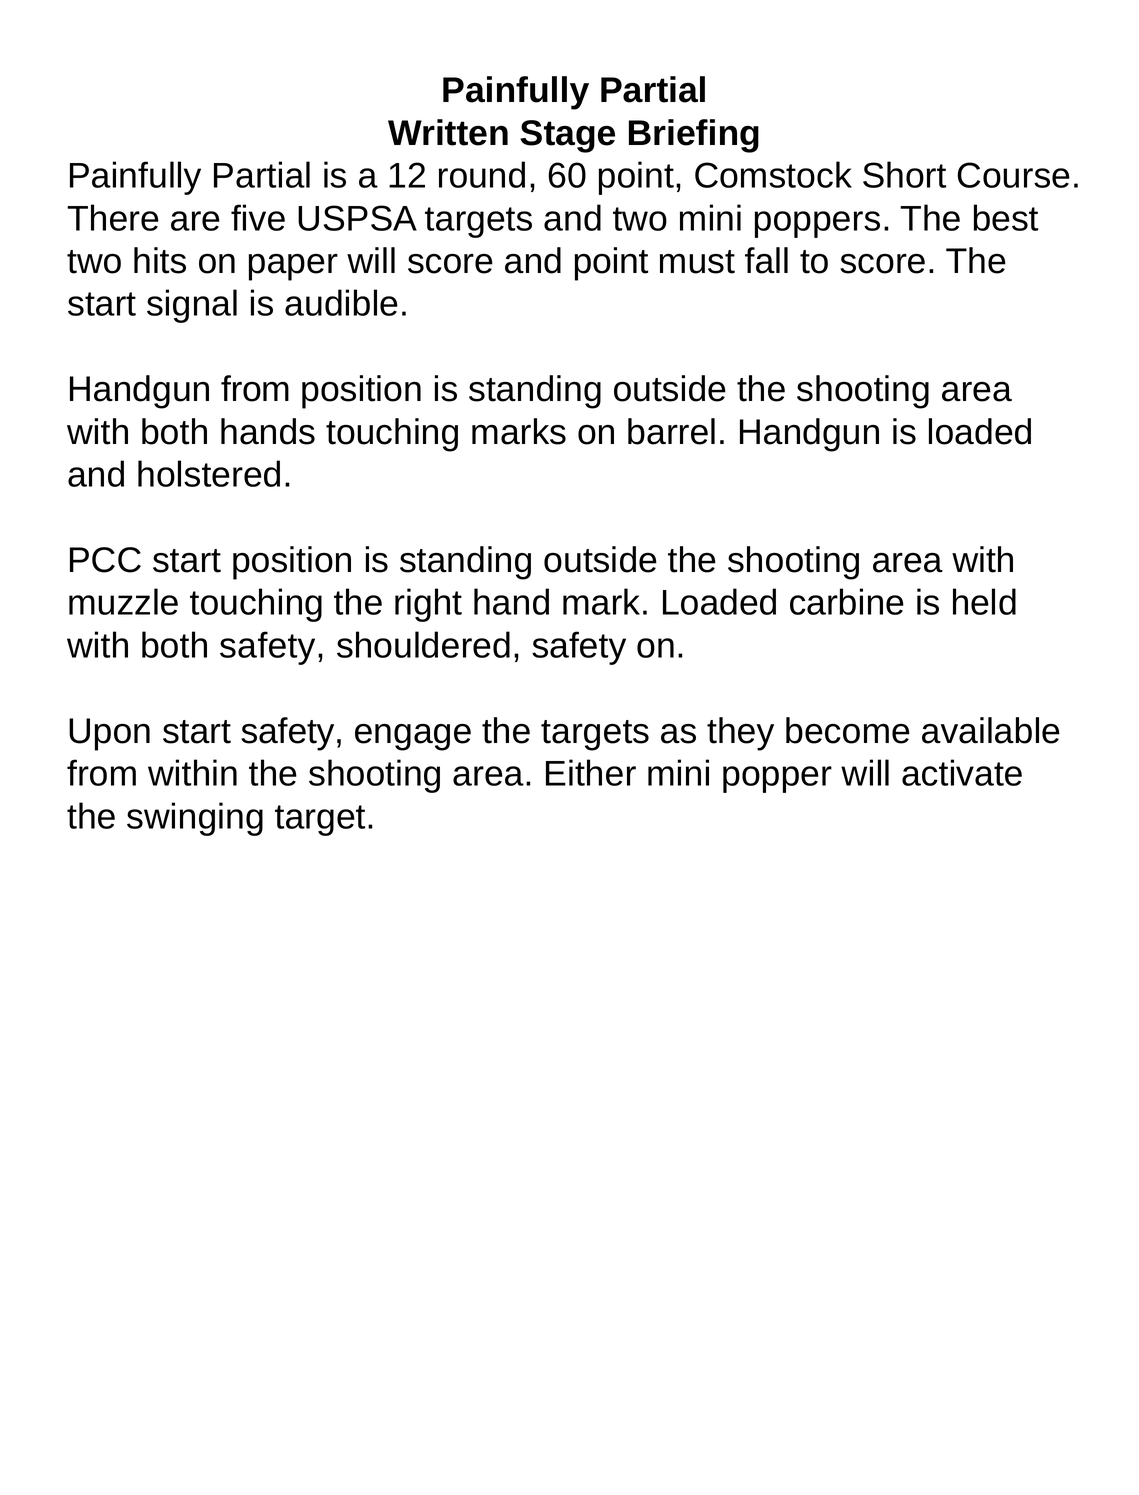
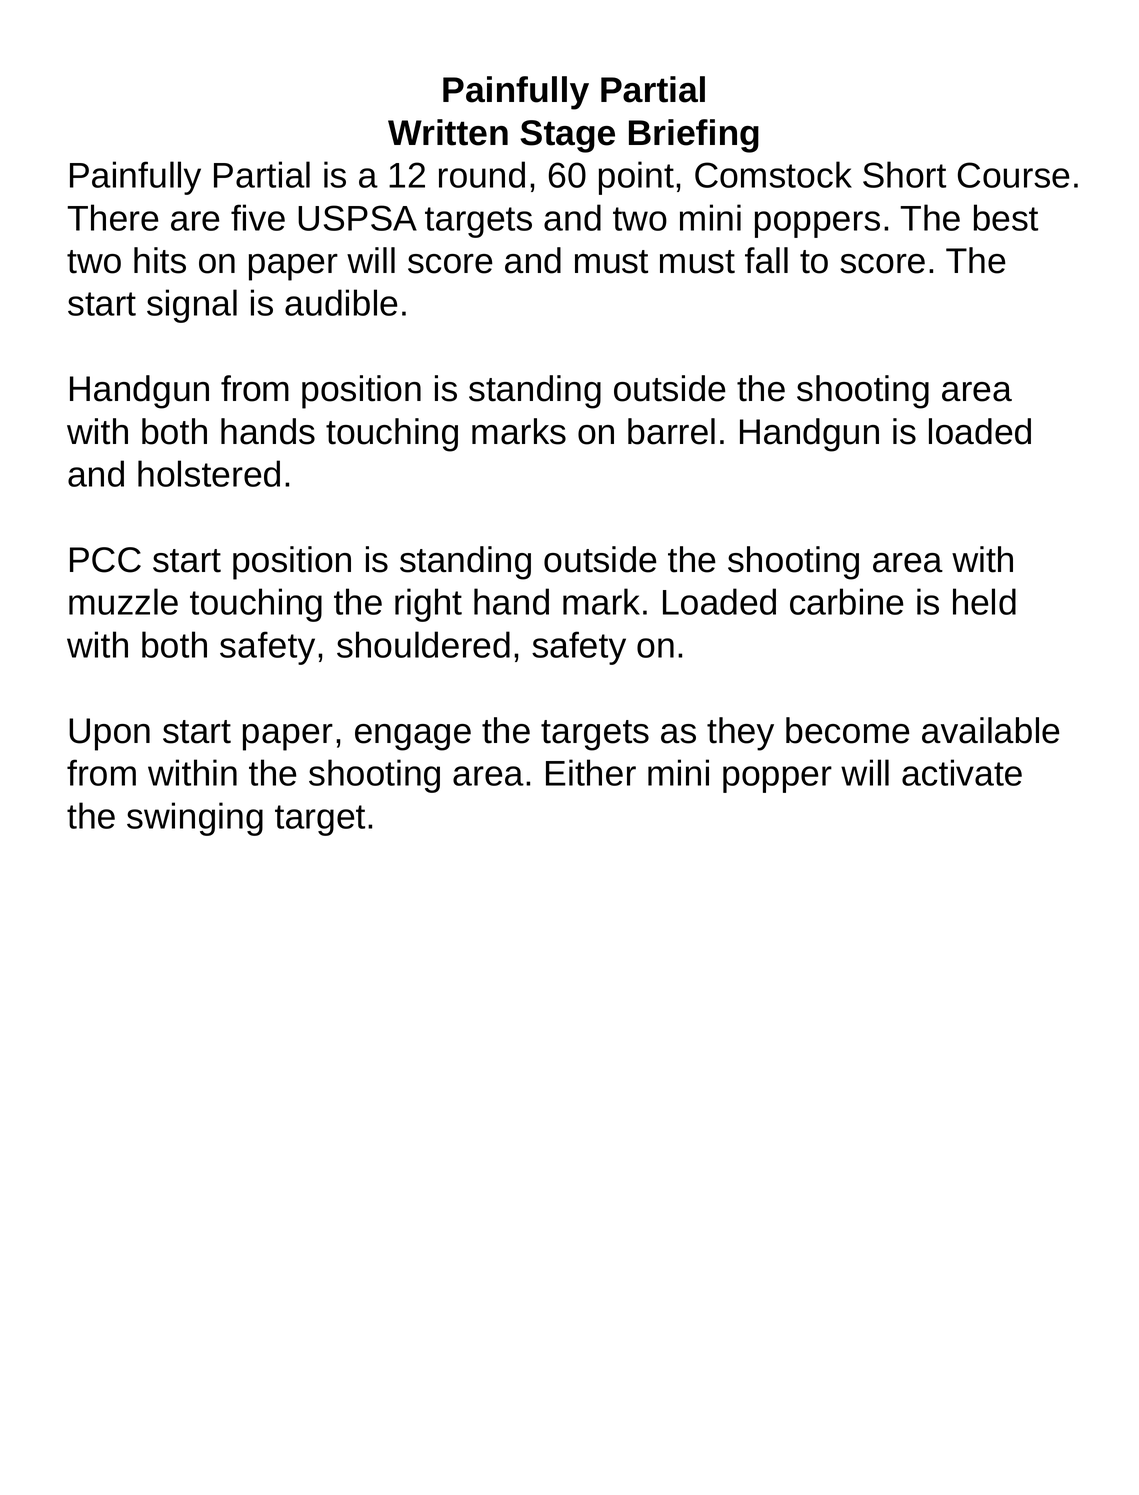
and point: point -> must (611, 262)
start safety: safety -> paper (292, 731)
